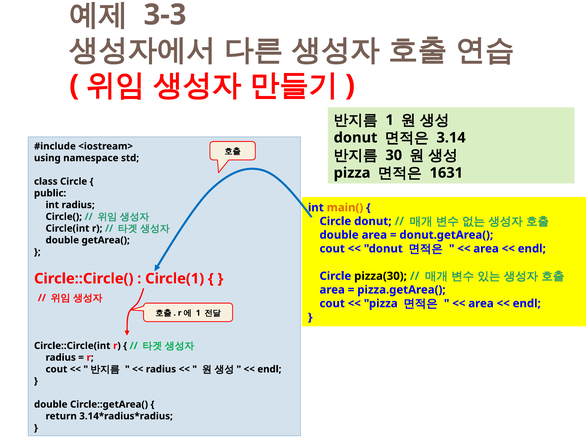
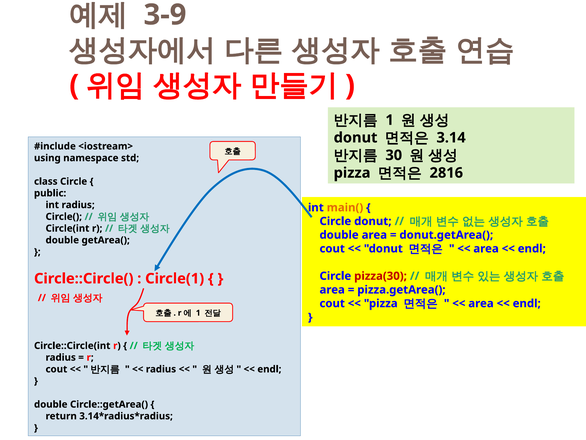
3-3: 3-3 -> 3-9 (165, 15)
1631: 1631 -> 2816 (446, 173)
pizza(30 colour: black -> red (381, 276)
